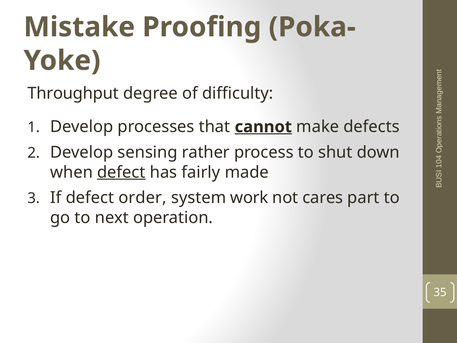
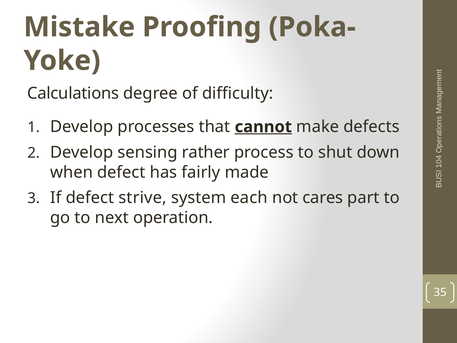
Throughput: Throughput -> Calculations (73, 93)
defect underline: present -> none (121, 172)
order: order -> strive (143, 198)
work: work -> each (249, 198)
